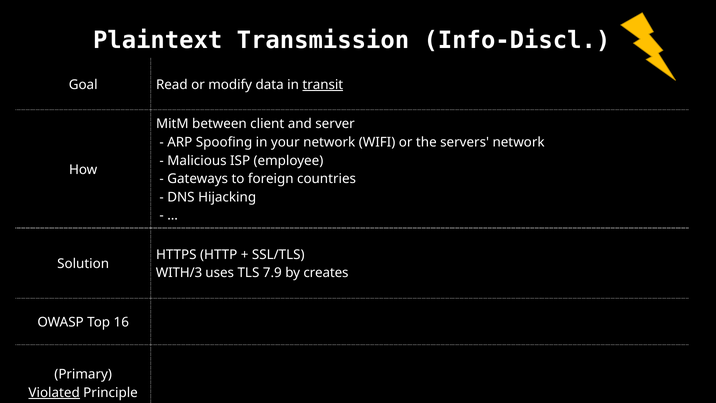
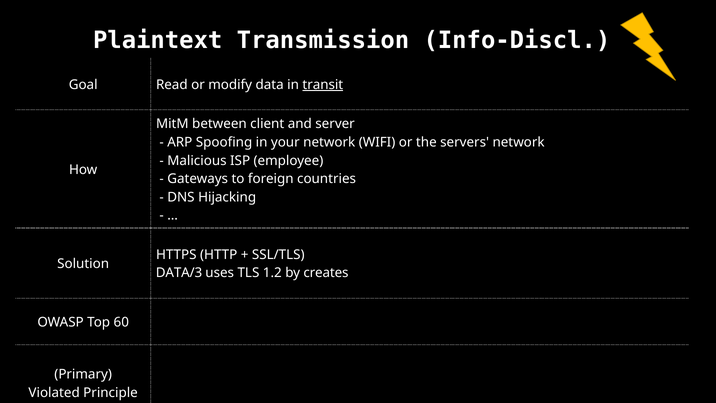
WITH/3: WITH/3 -> DATA/3 (179, 273)
7.9: 7.9 -> 1.2 (272, 273)
16: 16 -> 60 (121, 322)
Violated underline: present -> none (54, 392)
